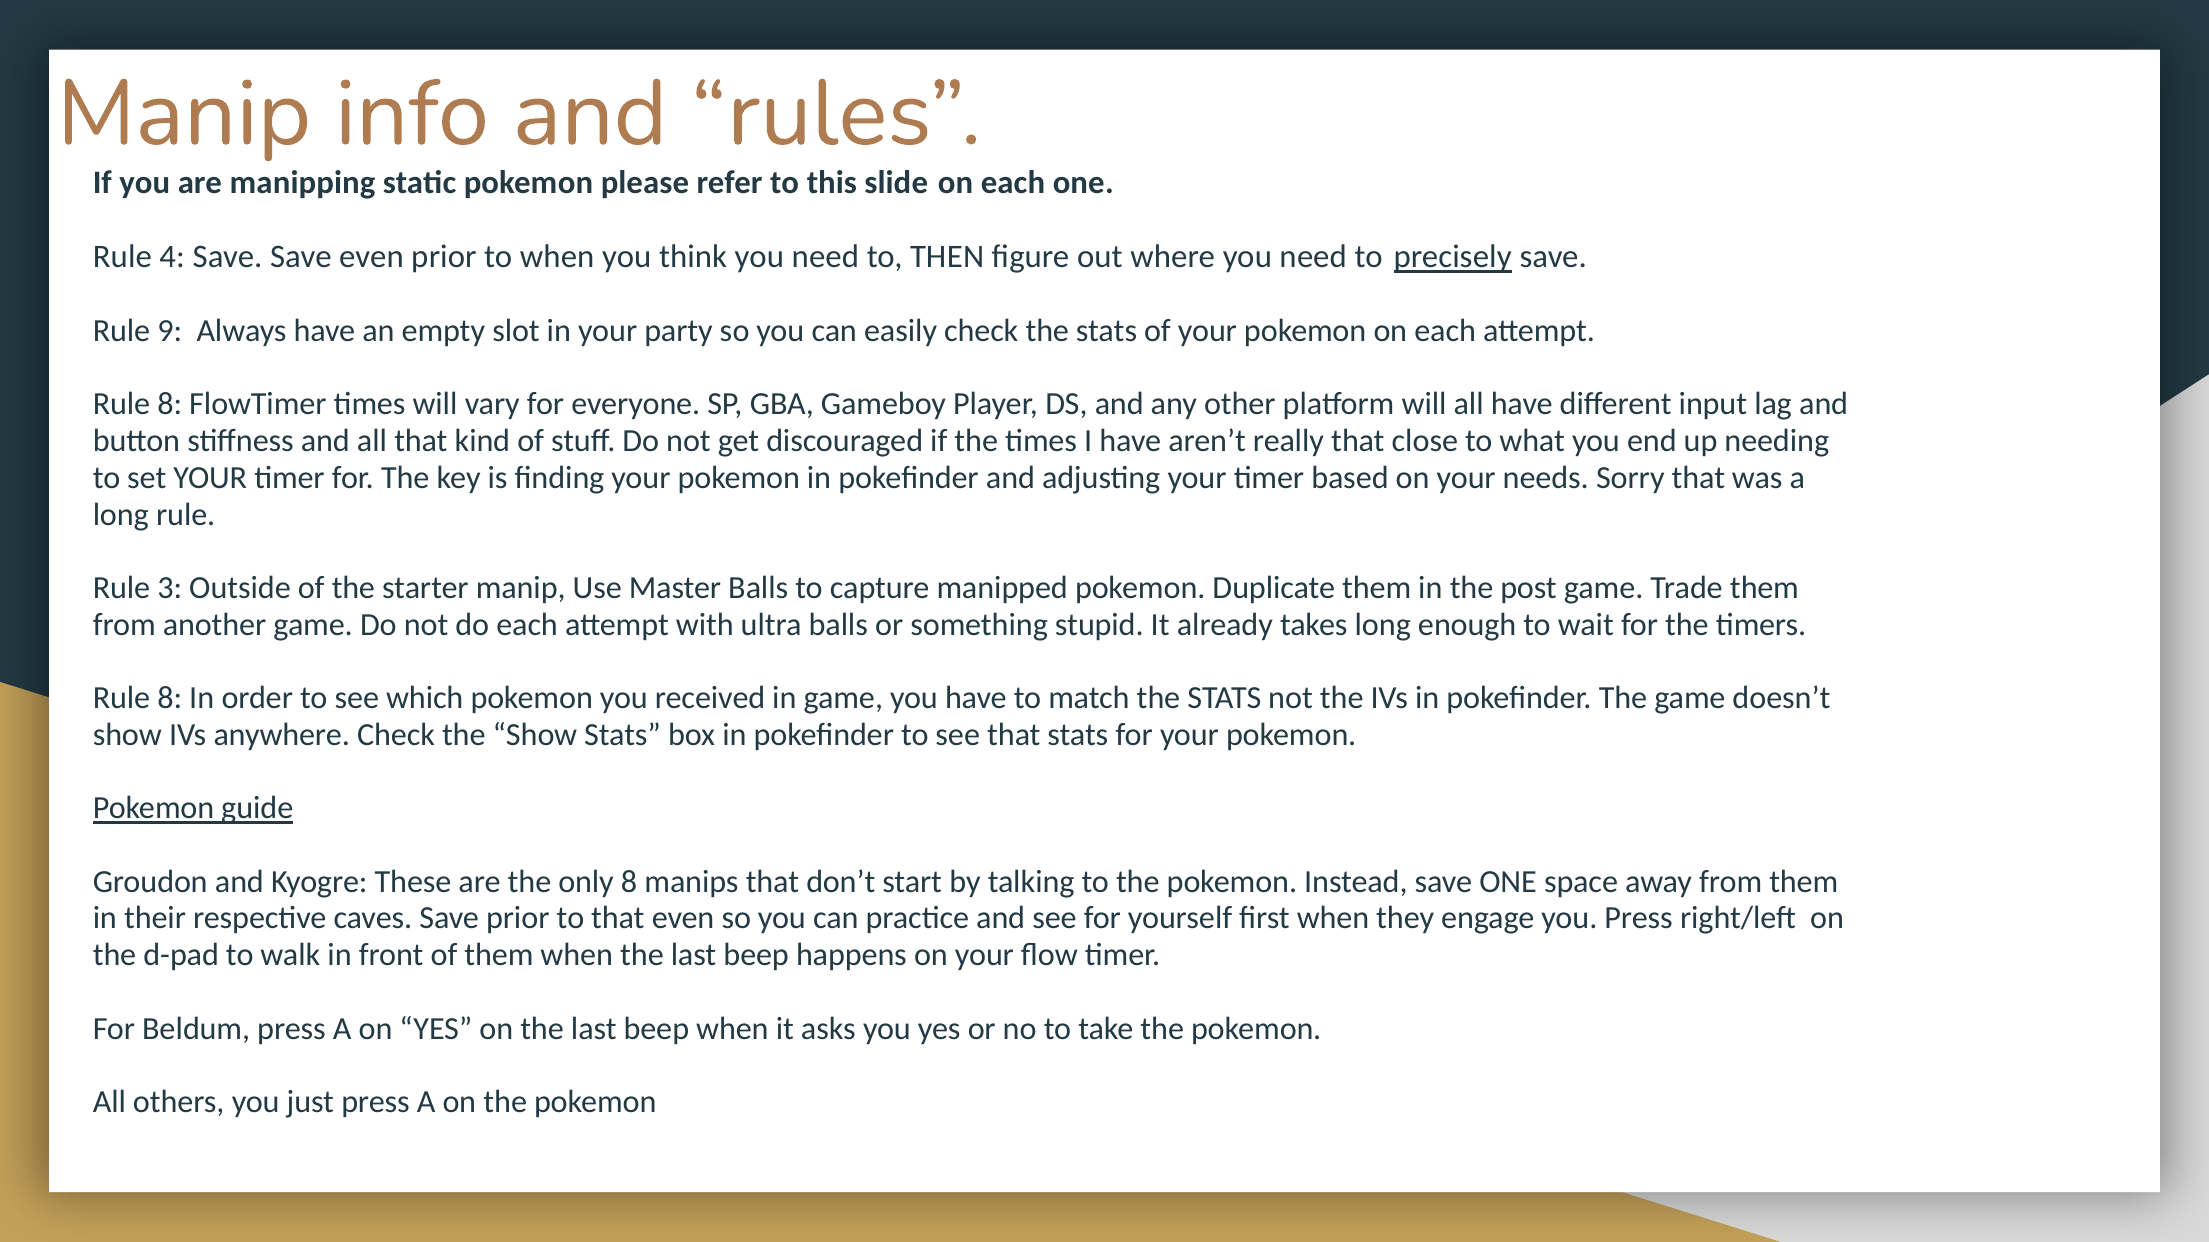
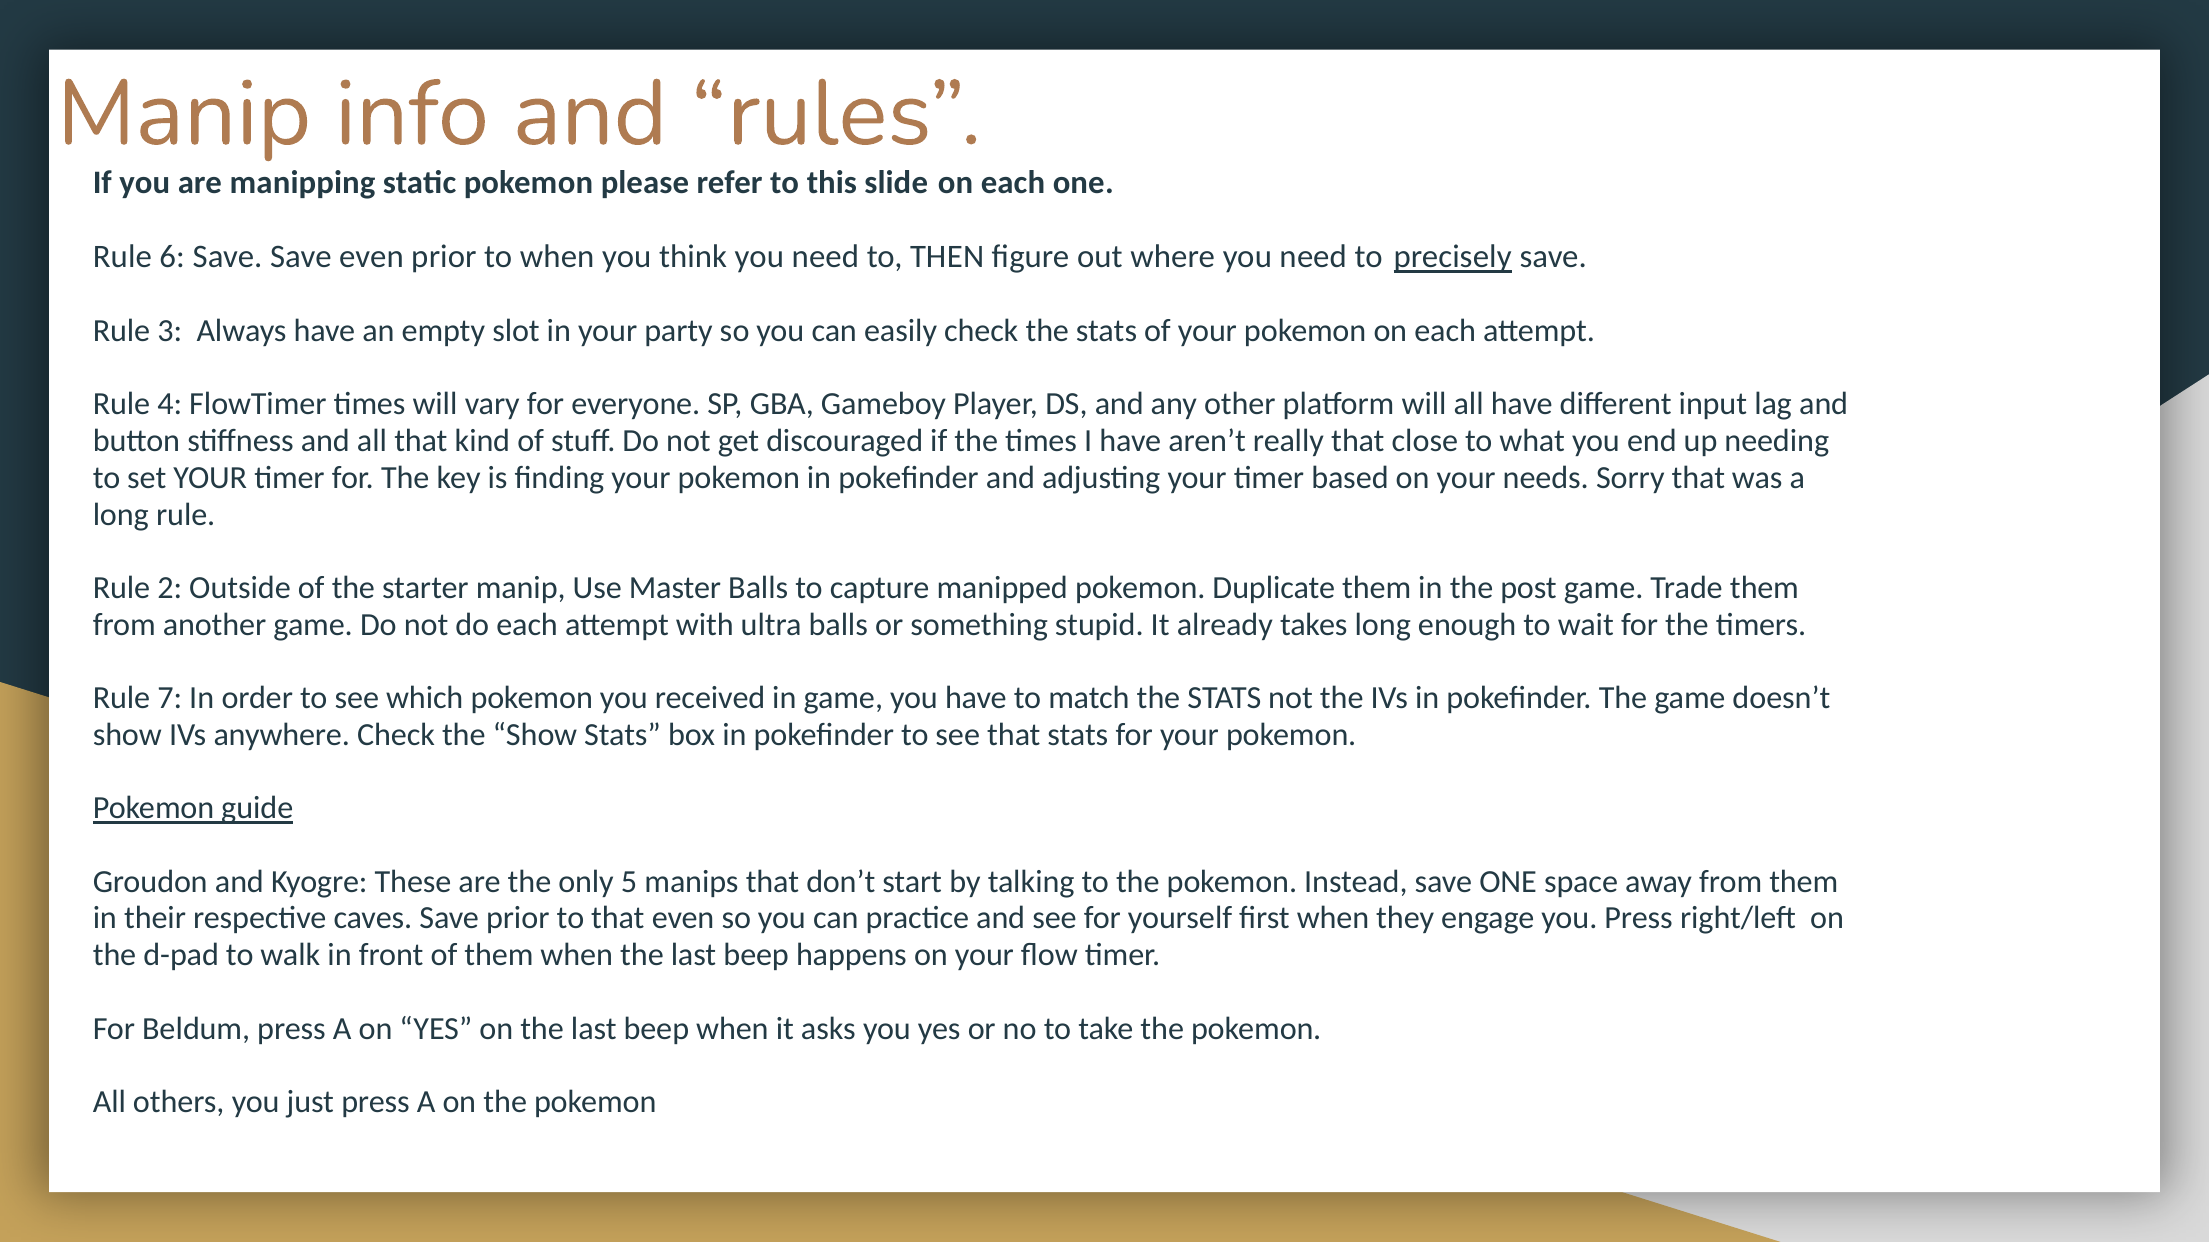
4: 4 -> 6 (172, 257)
9: 9 -> 3 (170, 331)
8: 8 -> 4 (170, 405)
3: 3 -> 2 (170, 588)
8: 8 -> 7 (170, 698)
only 8: 8 -> 5 (629, 882)
